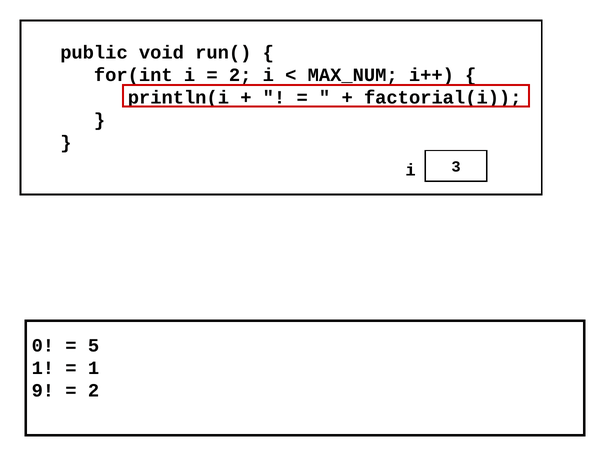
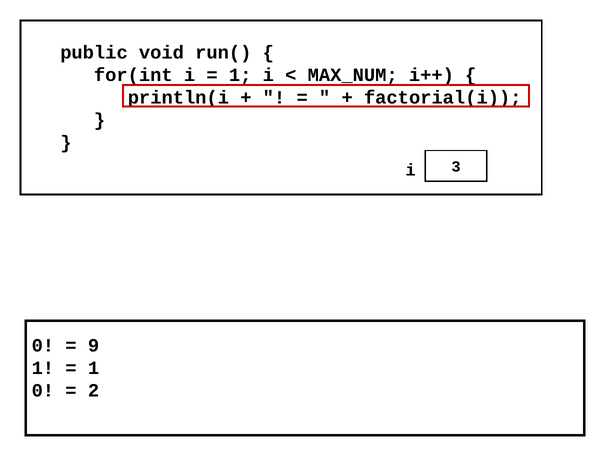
2: 2 -> 1 (240, 75)
5: 5 -> 9 (94, 346)
9: 9 -> 0 (43, 391)
